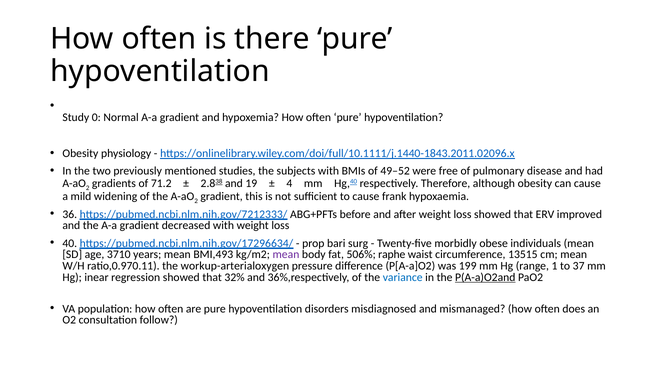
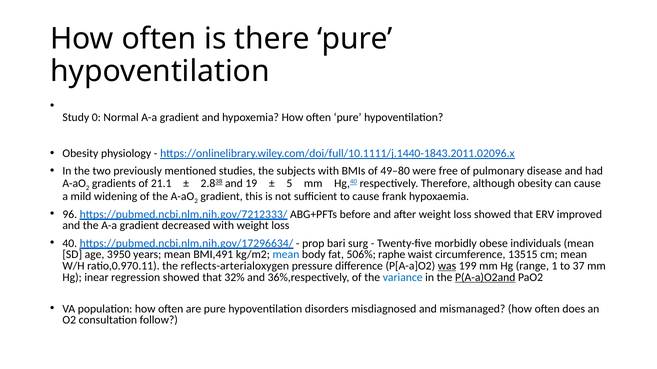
49–52: 49–52 -> 49–80 (395, 171)
71.2: 71.2 -> 21.1 (161, 184)
4: 4 -> 5 (289, 184)
36: 36 -> 96 (70, 215)
3710: 3710 -> 3950 (119, 255)
BMI,493: BMI,493 -> BMI,491 (213, 255)
mean colour: purple -> blue (286, 255)
workup-arterialoxygen: workup-arterialoxygen -> reflects-arterialoxygen (235, 266)
was underline: none -> present (447, 266)
